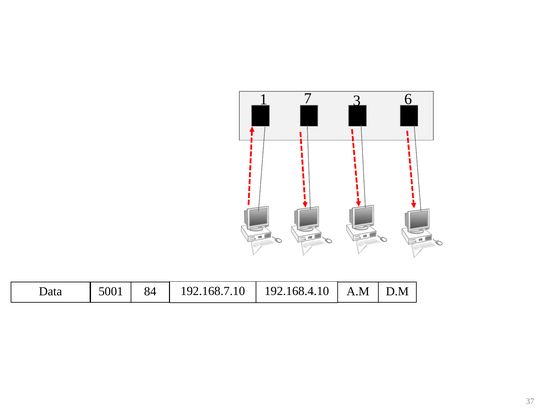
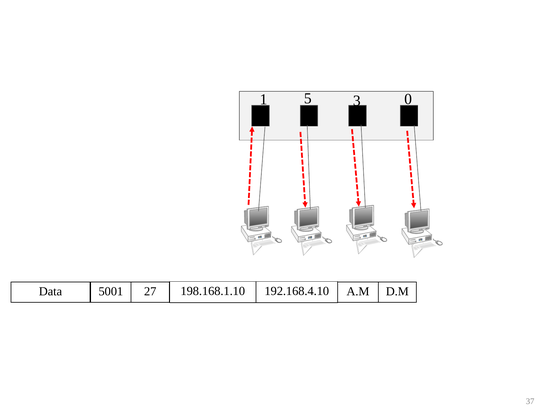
7: 7 -> 5 (308, 98)
6: 6 -> 0 (408, 99)
192.168.7.10: 192.168.7.10 -> 198.168.1.10 (213, 291)
84: 84 -> 27 (150, 292)
